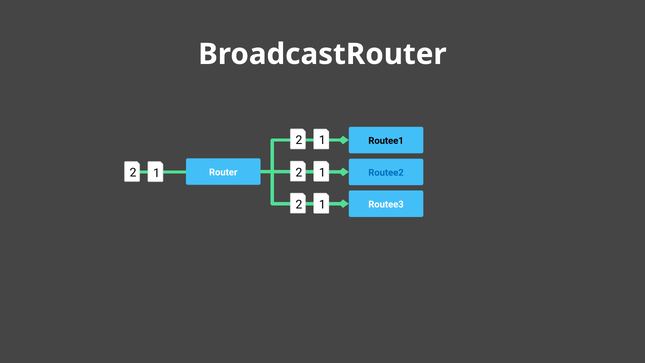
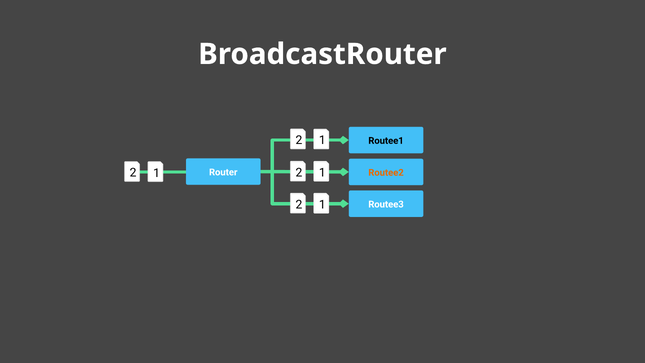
Routee2 colour: blue -> orange (386, 173)
